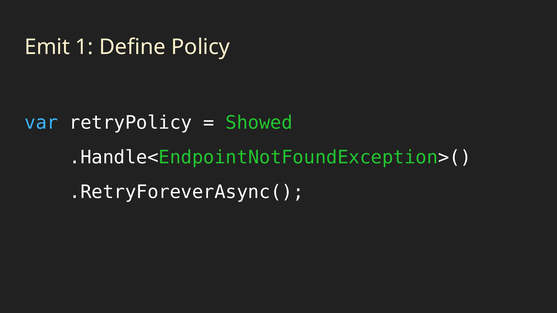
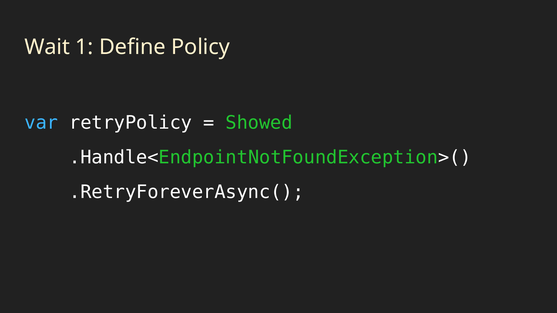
Emit: Emit -> Wait (47, 47)
